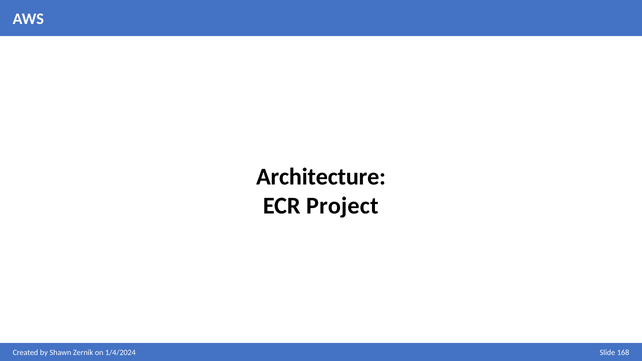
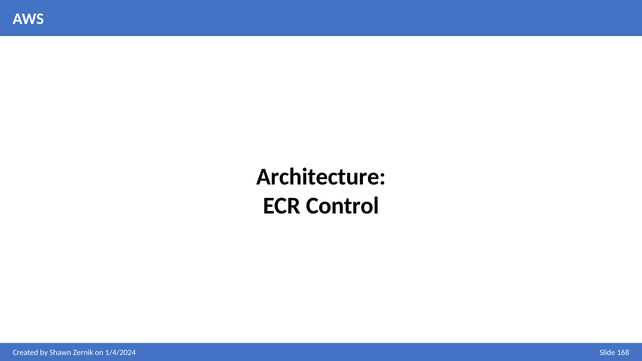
Project: Project -> Control (342, 206)
